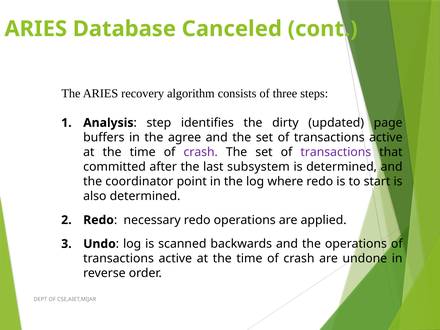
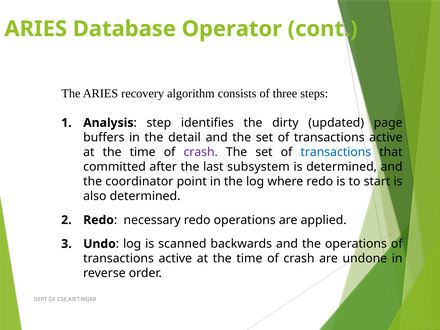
Canceled: Canceled -> Operator (232, 29)
agree: agree -> detail (184, 137)
transactions colour: purple -> blue (336, 152)
